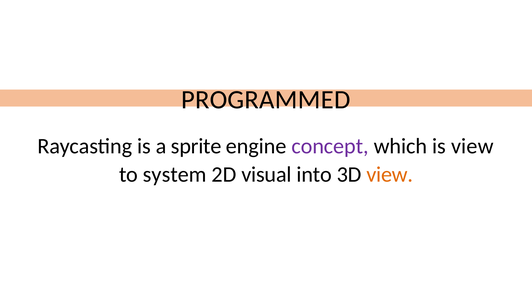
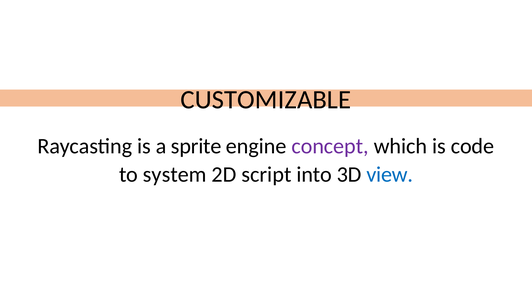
PROGRAMMED: PROGRAMMED -> CUSTOMIZABLE (266, 100)
is view: view -> code (473, 146)
visual: visual -> script (266, 175)
view colour: orange -> blue (390, 175)
